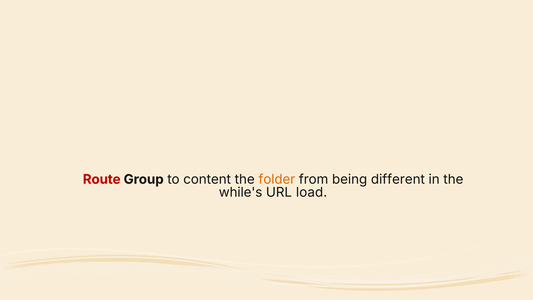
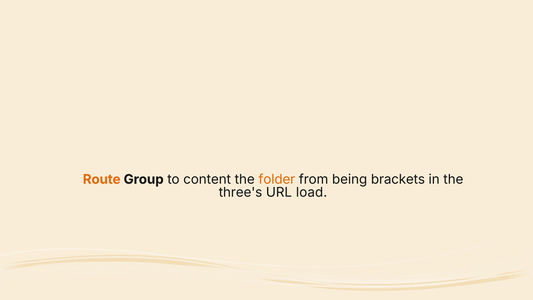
Route colour: red -> orange (102, 179)
different: different -> brackets (398, 179)
while's: while's -> three's (241, 192)
